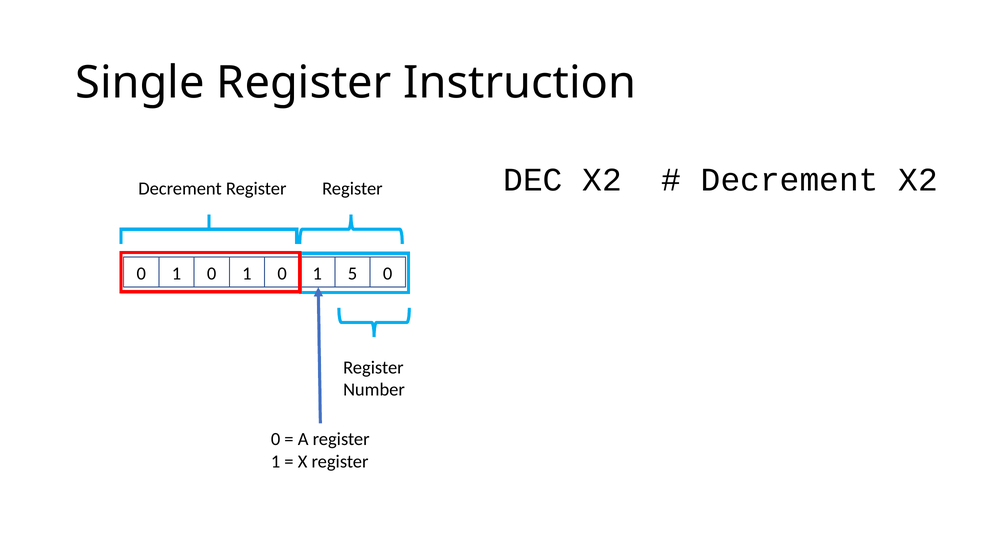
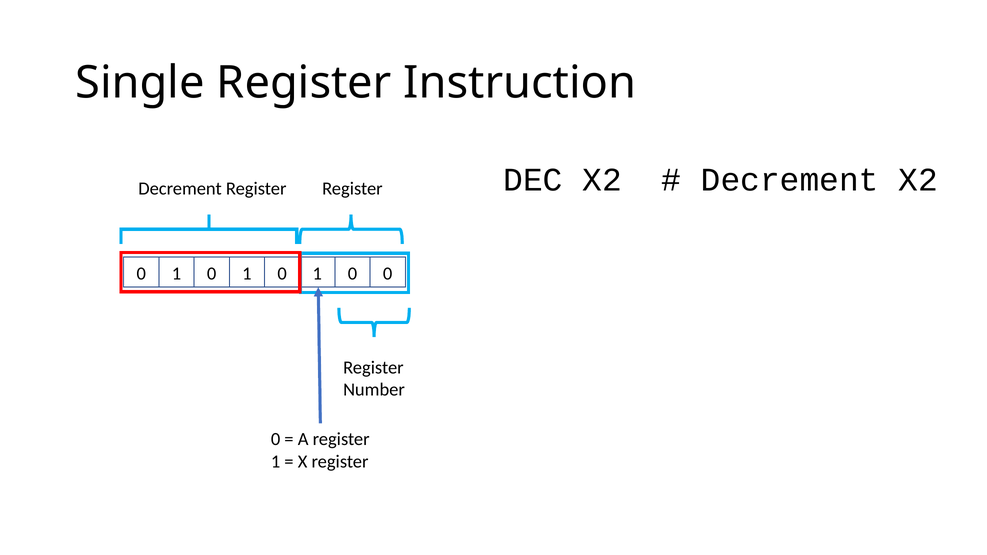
5: 5 -> 0 (352, 274)
